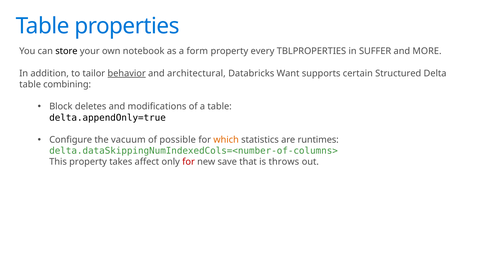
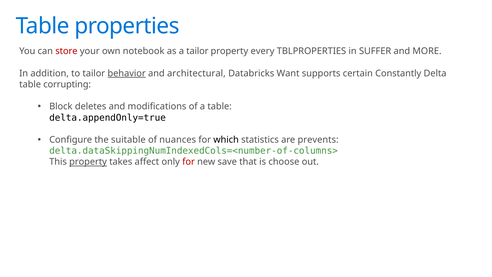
store colour: black -> red (66, 51)
a form: form -> tailor (197, 51)
Structured: Structured -> Constantly (398, 73)
combining: combining -> corrupting (67, 84)
vacuum: vacuum -> suitable (128, 140)
possible: possible -> nuances (178, 140)
which colour: orange -> black (226, 140)
runtimes: runtimes -> prevents (318, 140)
property underline: none -> present (88, 162)
throws: throws -> choose (284, 162)
